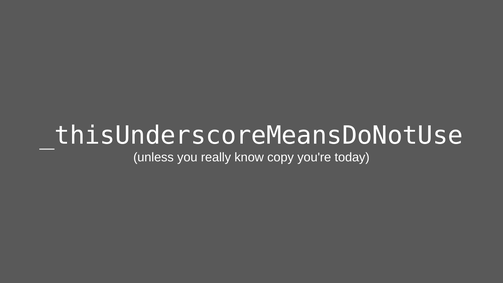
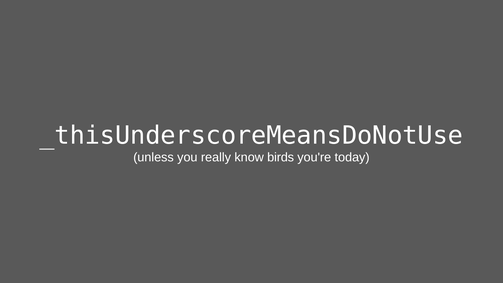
copy: copy -> birds (281, 157)
